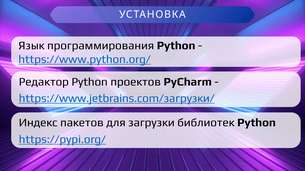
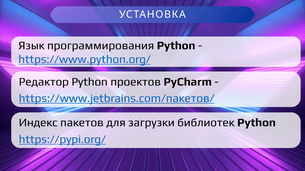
https://www.jetbrains.com/загрузки/: https://www.jetbrains.com/загрузки/ -> https://www.jetbrains.com/пакетов/ (117, 99)
